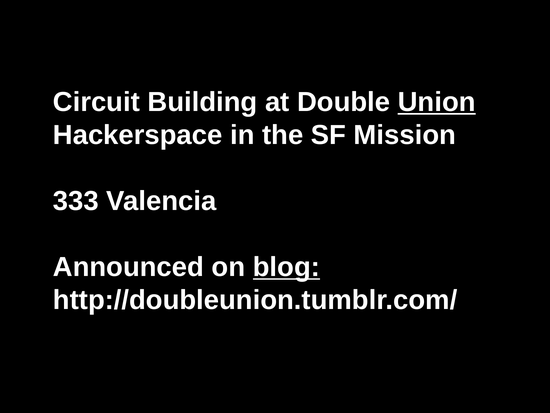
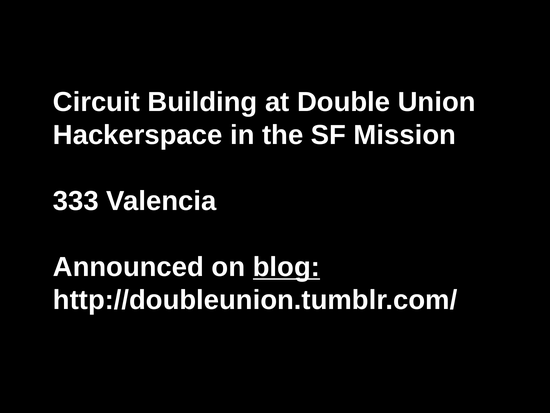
Union underline: present -> none (437, 102)
